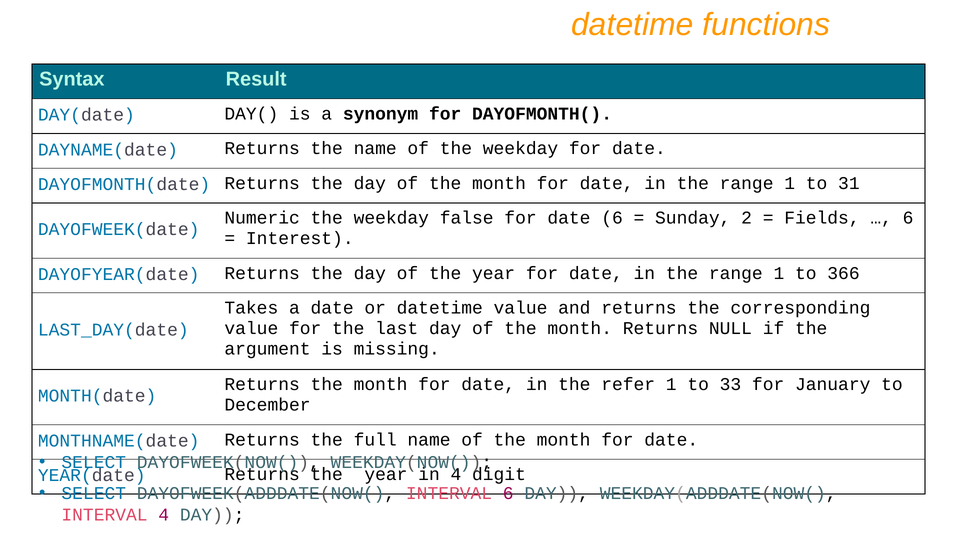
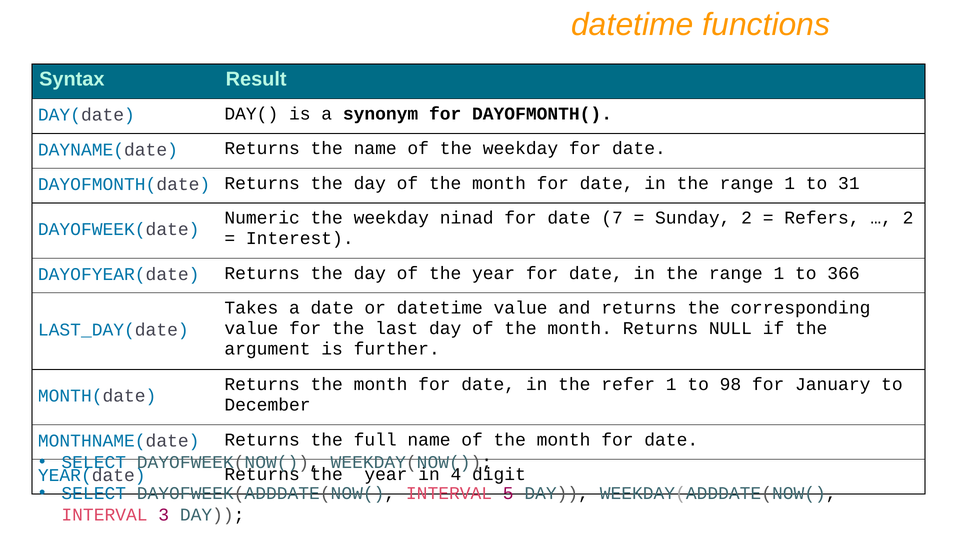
false: false -> ninad (467, 218)
date 6: 6 -> 7 (612, 218)
Fields: Fields -> Refers (822, 218)
6: 6 -> 2 (908, 218)
missing: missing -> further (397, 348)
33: 33 -> 98 (730, 384)
INTERVAL 6: 6 -> 5 (508, 493)
INTERVAL 4: 4 -> 3 (164, 514)
